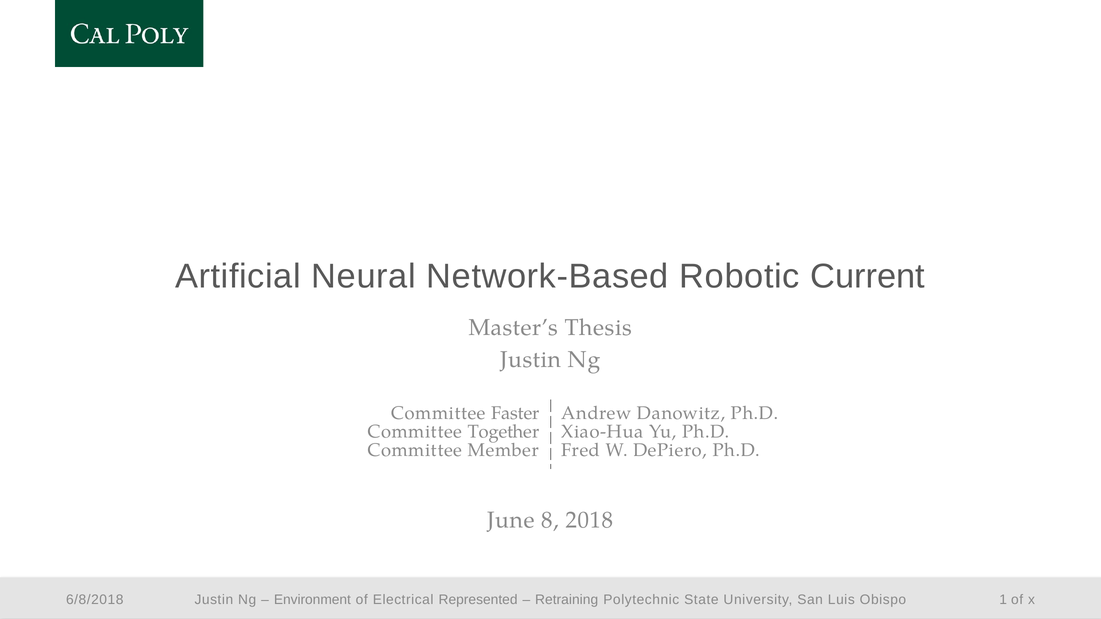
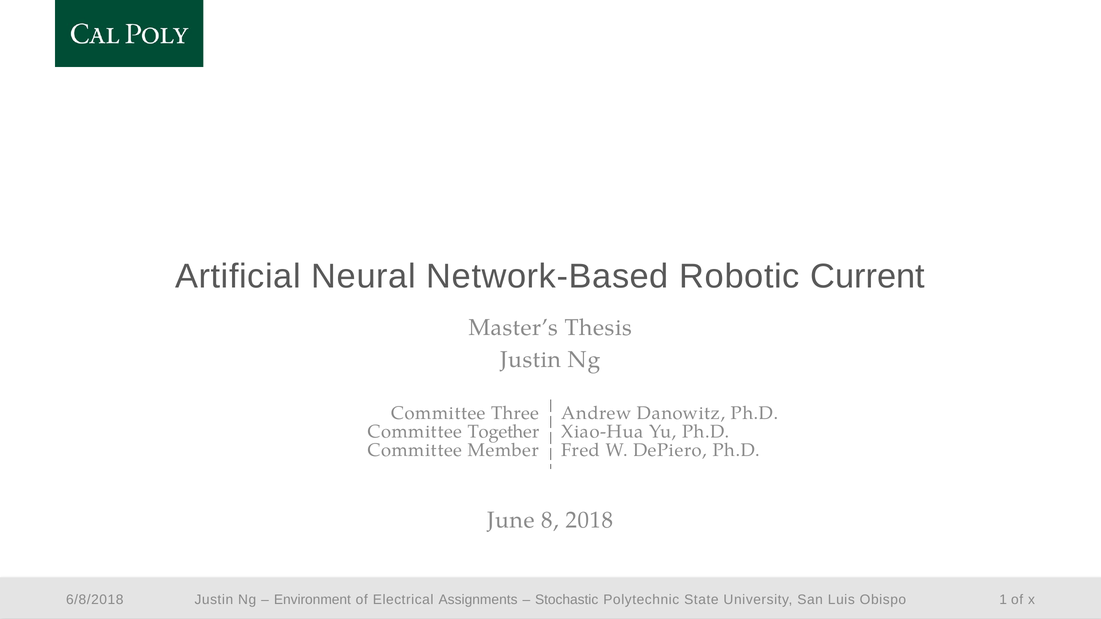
Faster: Faster -> Three (515, 413)
Represented: Represented -> Assignments (478, 600)
Retraining: Retraining -> Stochastic (567, 600)
